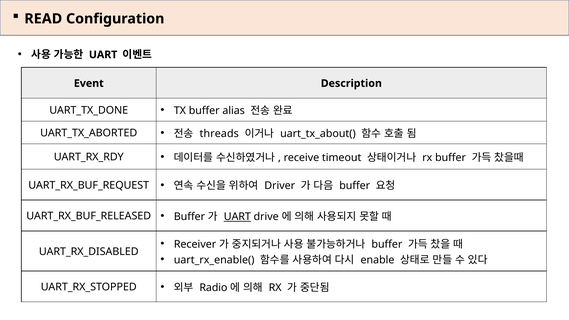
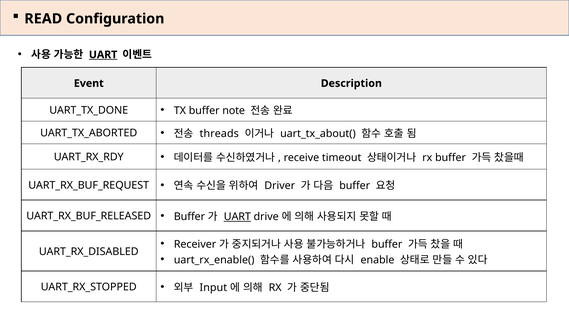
UART underline: none -> present (103, 55)
alias: alias -> note (234, 111)
Radio: Radio -> Input (213, 288)
